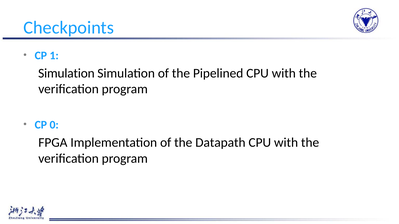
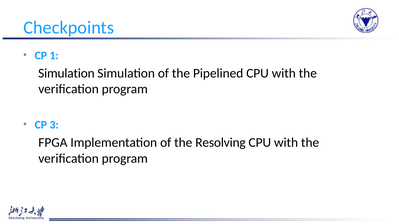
0: 0 -> 3 (54, 125)
Datapath: Datapath -> Resolving (220, 143)
